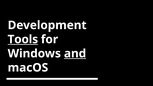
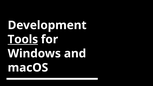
and underline: present -> none (75, 54)
